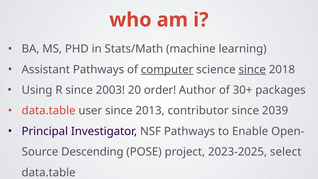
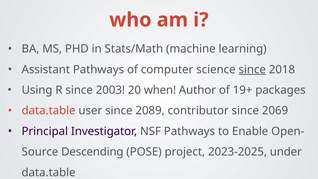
computer underline: present -> none (167, 69)
order: order -> when (160, 90)
30+: 30+ -> 19+ (243, 90)
2013: 2013 -> 2089 (150, 111)
2039: 2039 -> 2069 (275, 111)
select: select -> under (286, 152)
